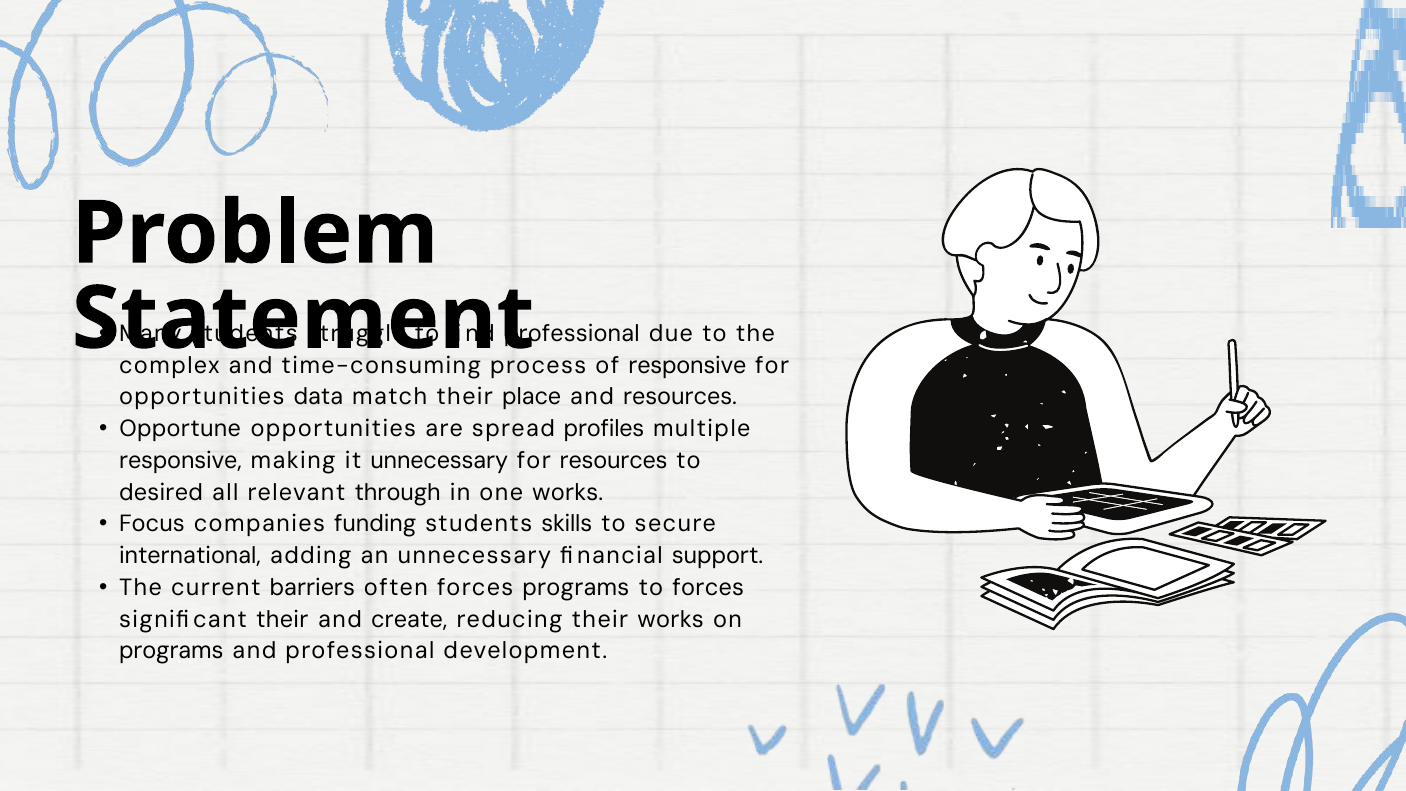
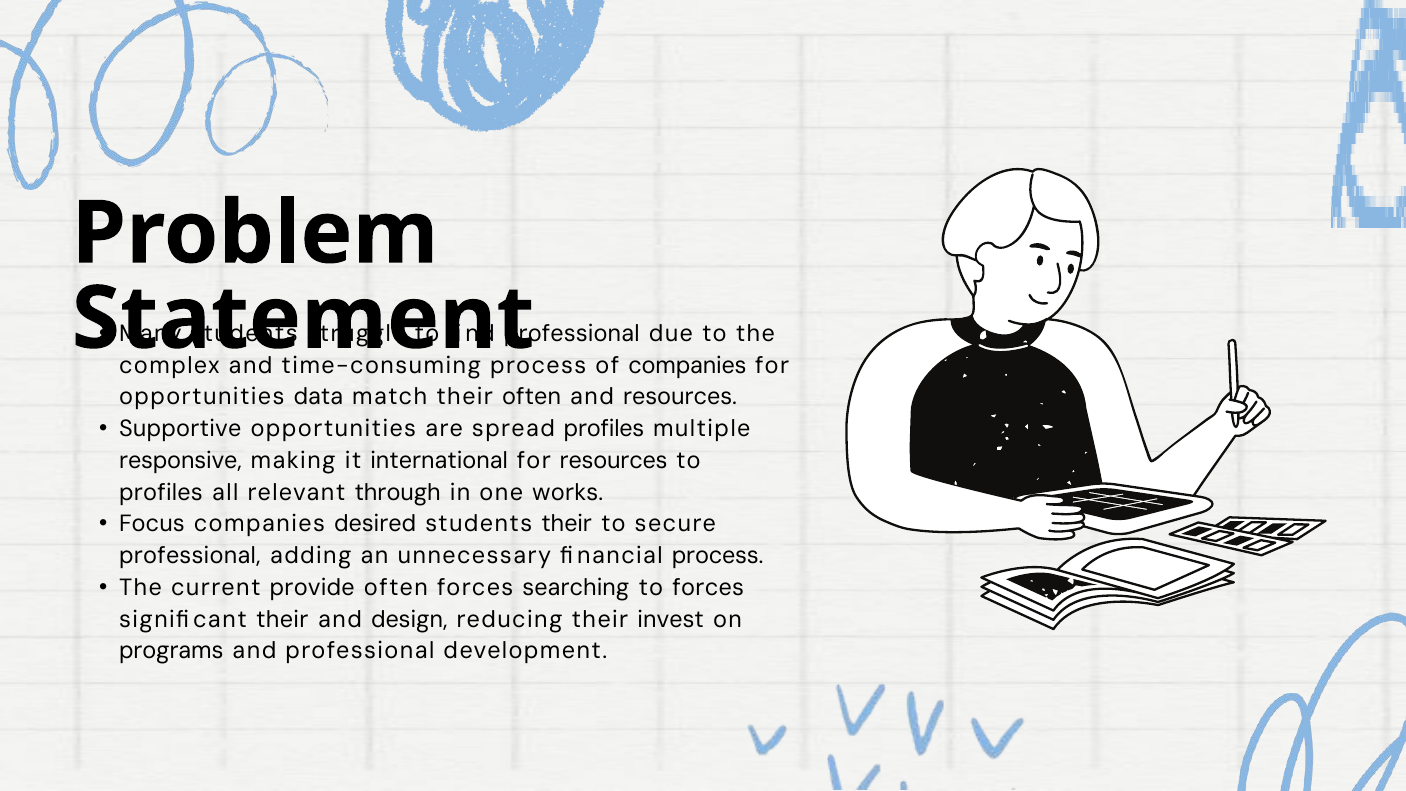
of responsive: responsive -> companies (687, 365)
their place: place -> often (532, 397)
Opportune: Opportune -> Supportive (180, 429)
it unnecessary: unnecessary -> international (439, 461)
desired: desired -> profiles (161, 492)
funding: funding -> desired (375, 524)
students skills: skills -> their (567, 524)
international: international -> professional (190, 556)
financial support: support -> process (718, 556)
barriers: barriers -> provide (312, 588)
forces programs: programs -> searching (576, 588)
create: create -> design (409, 619)
their works: works -> invest (671, 619)
